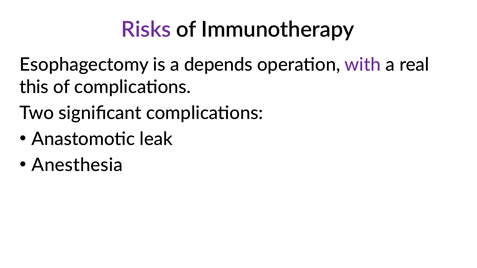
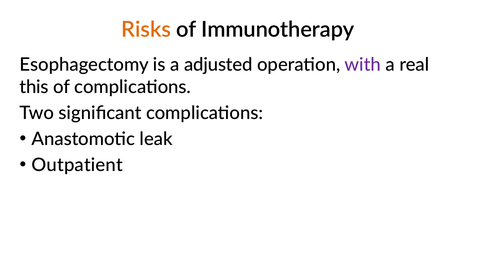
Risks colour: purple -> orange (146, 30)
depends: depends -> adjusted (218, 65)
Anesthesia: Anesthesia -> Outpatient (77, 165)
